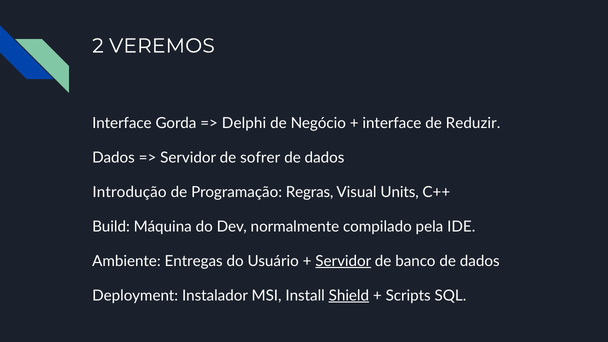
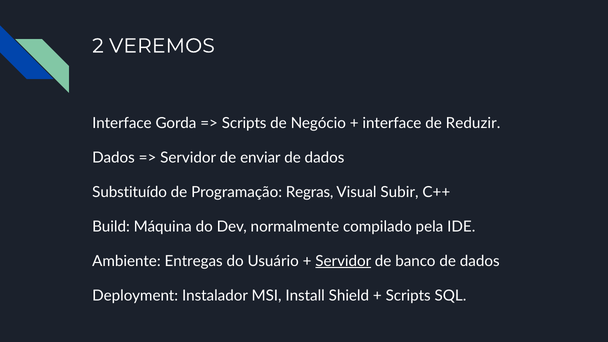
Delphi: Delphi -> Scripts (244, 123)
sofrer: sofrer -> enviar (260, 158)
Introdução: Introdução -> Substituído (130, 192)
Units: Units -> Subir (399, 192)
Shield underline: present -> none (349, 296)
